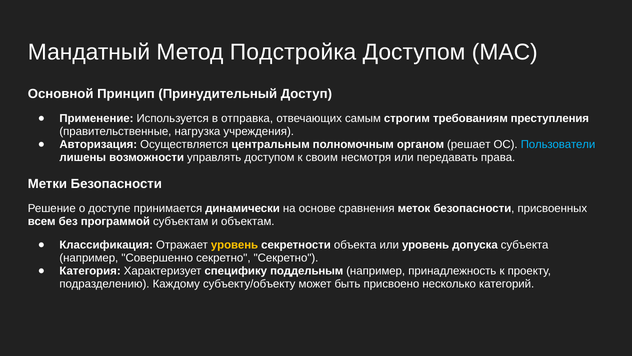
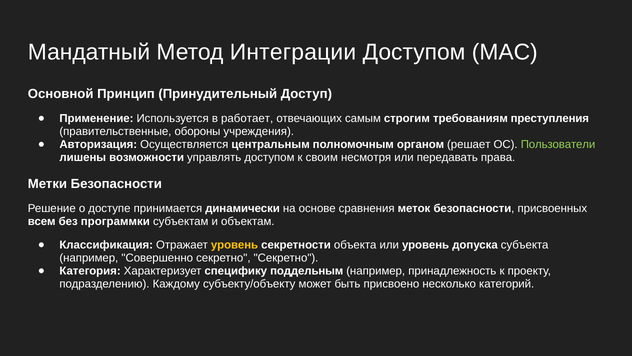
Подстройка: Подстройка -> Интеграции (293, 52)
отправка: отправка -> работает (247, 118)
нагрузка: нагрузка -> обороны (197, 131)
Пользователи colour: light blue -> light green (558, 144)
программой: программой -> программки (115, 221)
